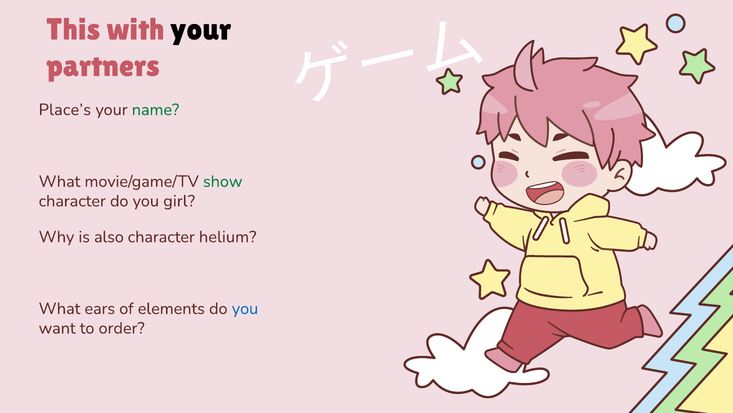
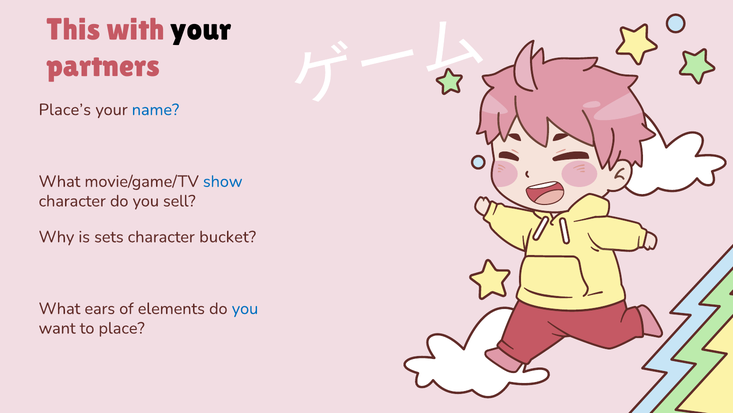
name colour: green -> blue (155, 110)
show colour: green -> blue (223, 181)
girl: girl -> sell (179, 201)
also: also -> sets (109, 237)
helium: helium -> bucket (228, 237)
order: order -> place (122, 328)
